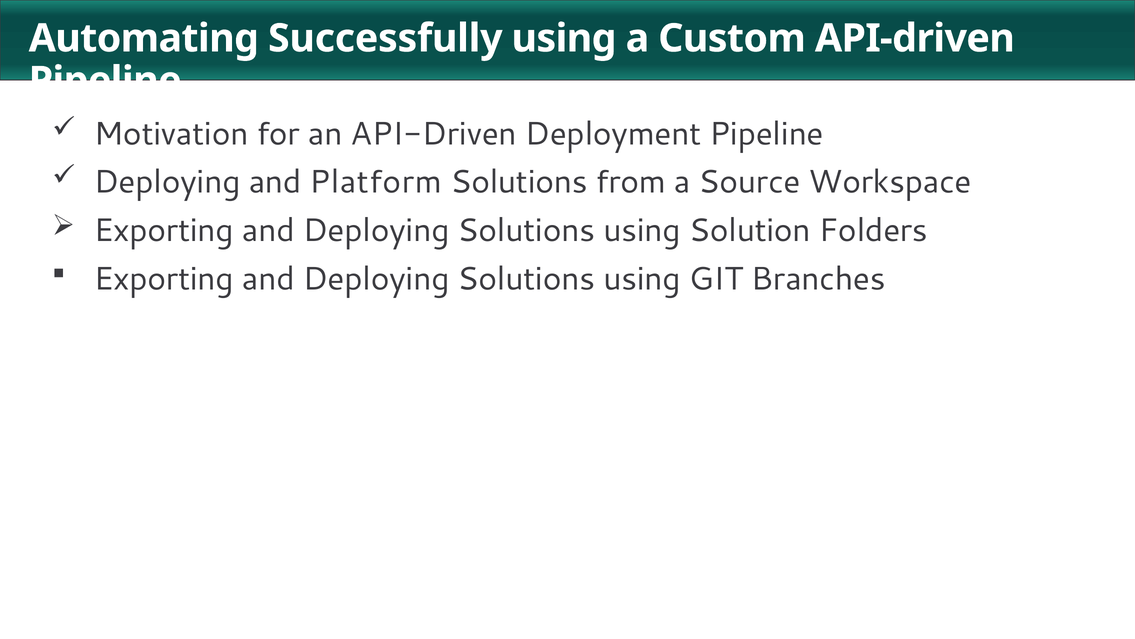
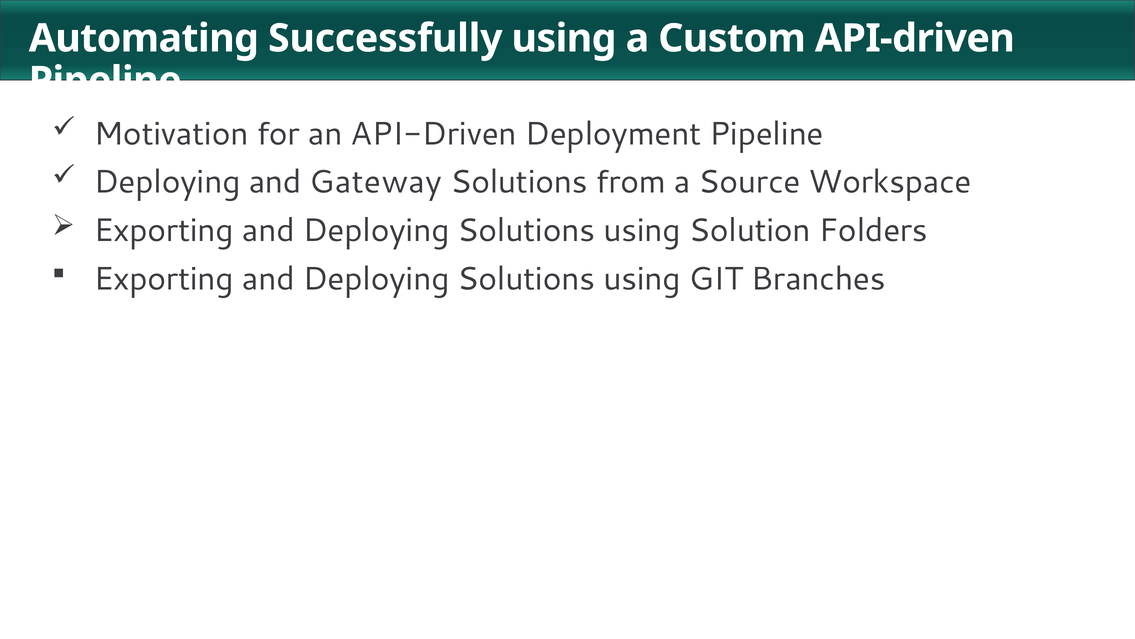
Platform: Platform -> Gateway (376, 182)
